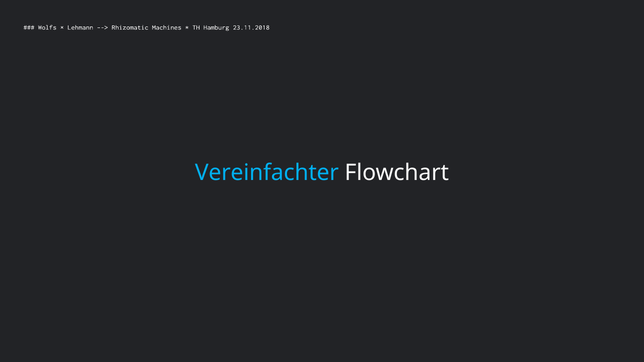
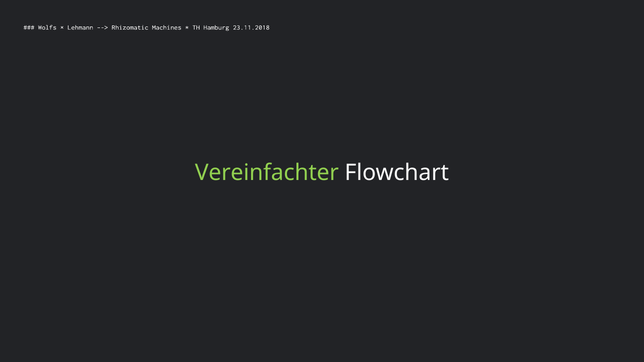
Vereinfachter colour: light blue -> light green (267, 173)
